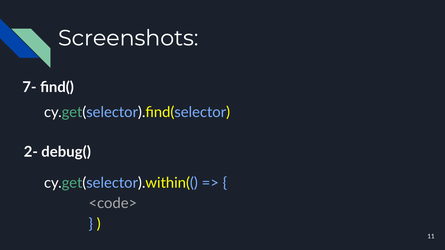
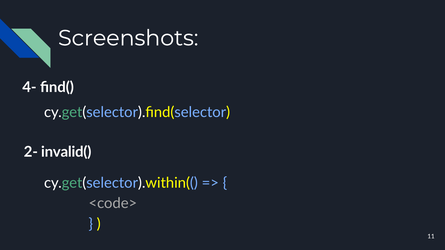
7-: 7- -> 4- (29, 87)
debug(: debug( -> invalid( (66, 152)
